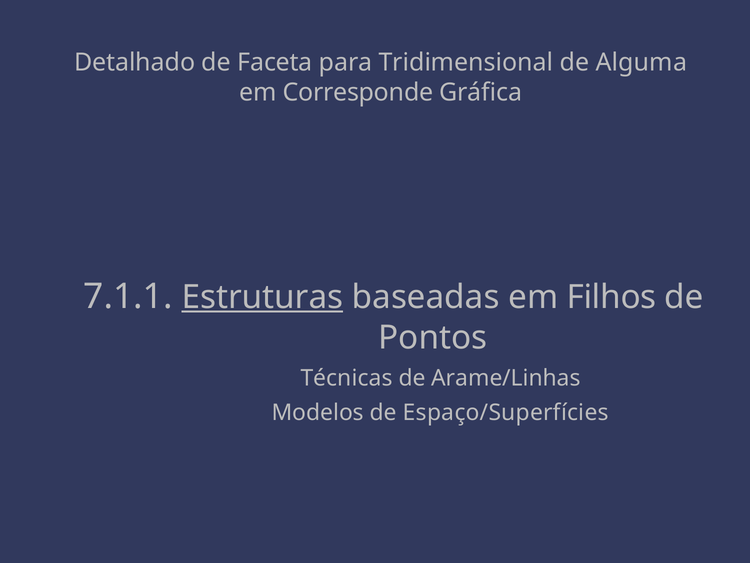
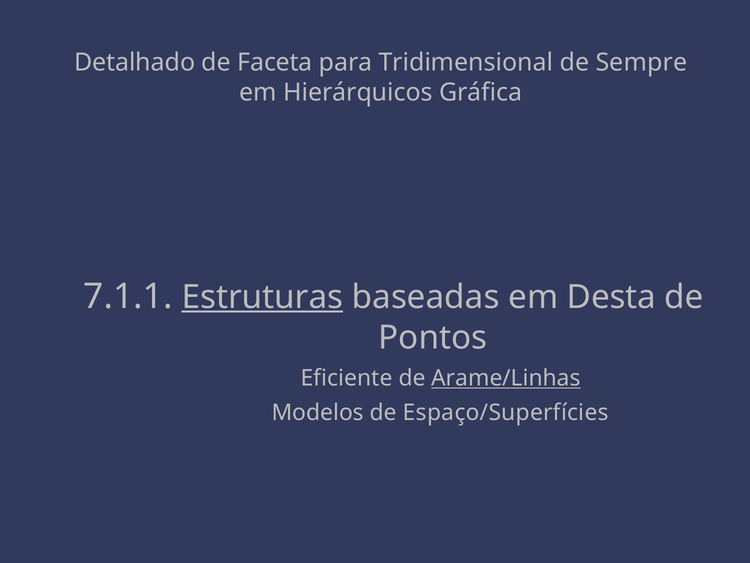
Alguma: Alguma -> Sempre (641, 62)
Corresponde: Corresponde -> Hierárquicos (358, 92)
Filhos: Filhos -> Desta (611, 297)
Técnicas: Técnicas -> Eficiente (347, 378)
Arame/Linhas underline: none -> present (506, 378)
